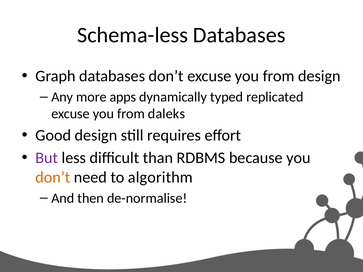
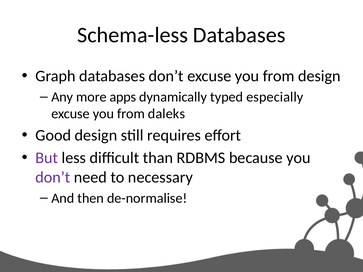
replicated: replicated -> especially (275, 97)
don’t colour: orange -> purple (53, 177)
algorithm: algorithm -> necessary (160, 177)
